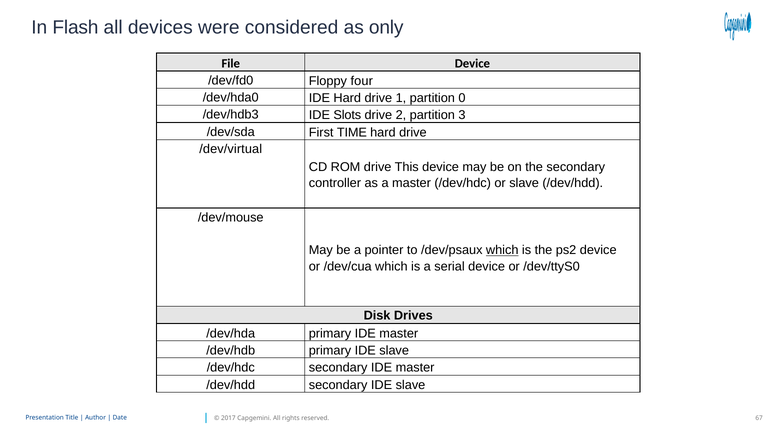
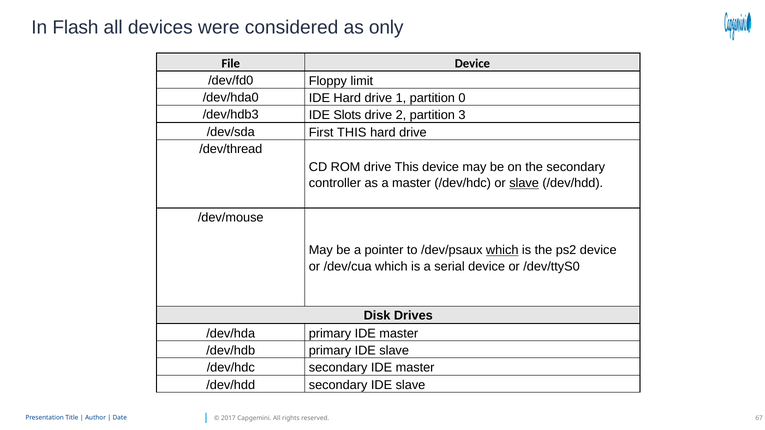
four: four -> limit (362, 81)
First TIME: TIME -> THIS (352, 133)
/dev/virtual: /dev/virtual -> /dev/thread (231, 149)
slave underline: none -> present (524, 183)
